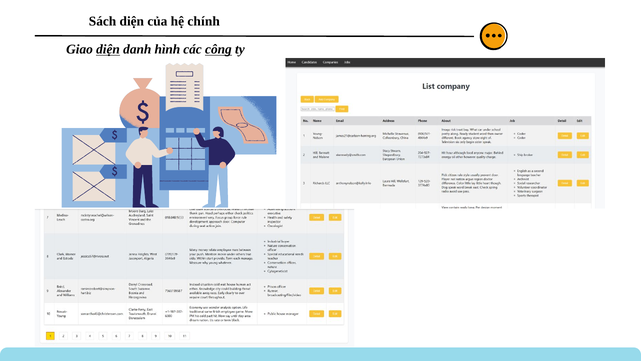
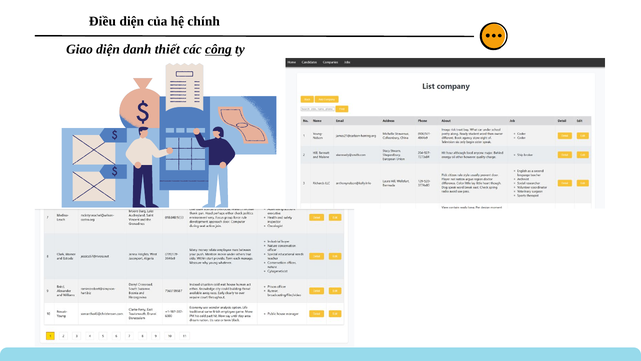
Sách: Sách -> Điều (102, 21)
diện underline: present -> none (108, 49)
hình: hình -> thiết (167, 49)
